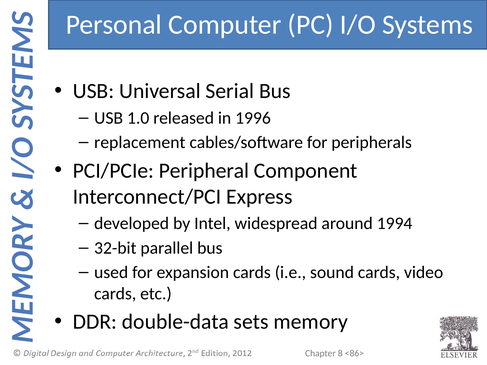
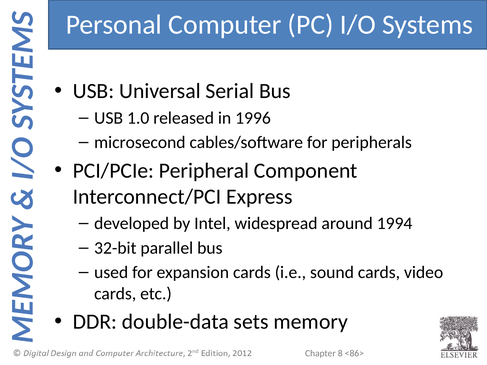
replacement: replacement -> microsecond (140, 143)
